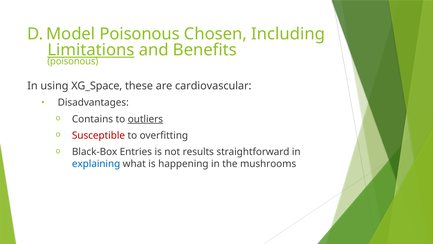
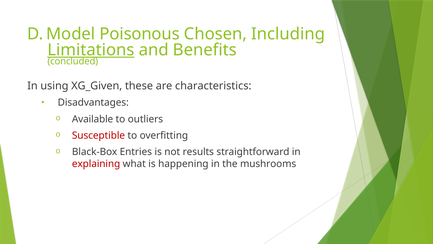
poisonous: poisonous -> concluded (73, 61)
XG_Space: XG_Space -> XG_Given (97, 86)
cardiovascular: cardiovascular -> characteristics (213, 86)
Contains: Contains -> Available (93, 119)
outliers underline: present -> none (145, 119)
explaining colour: blue -> red (96, 164)
